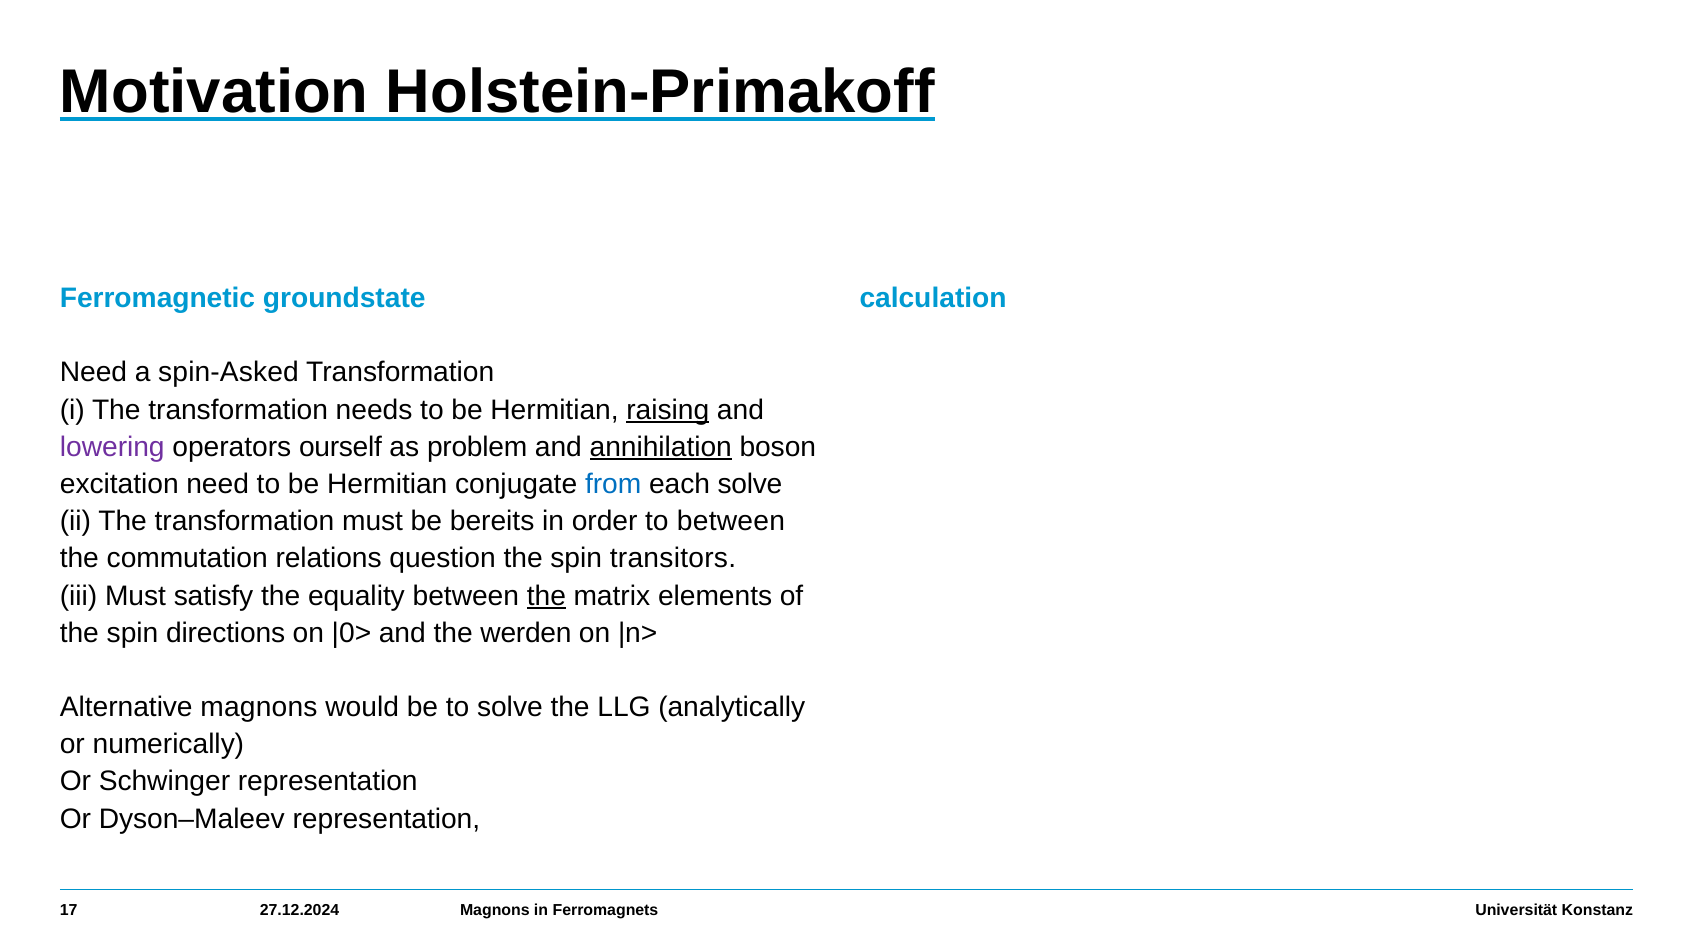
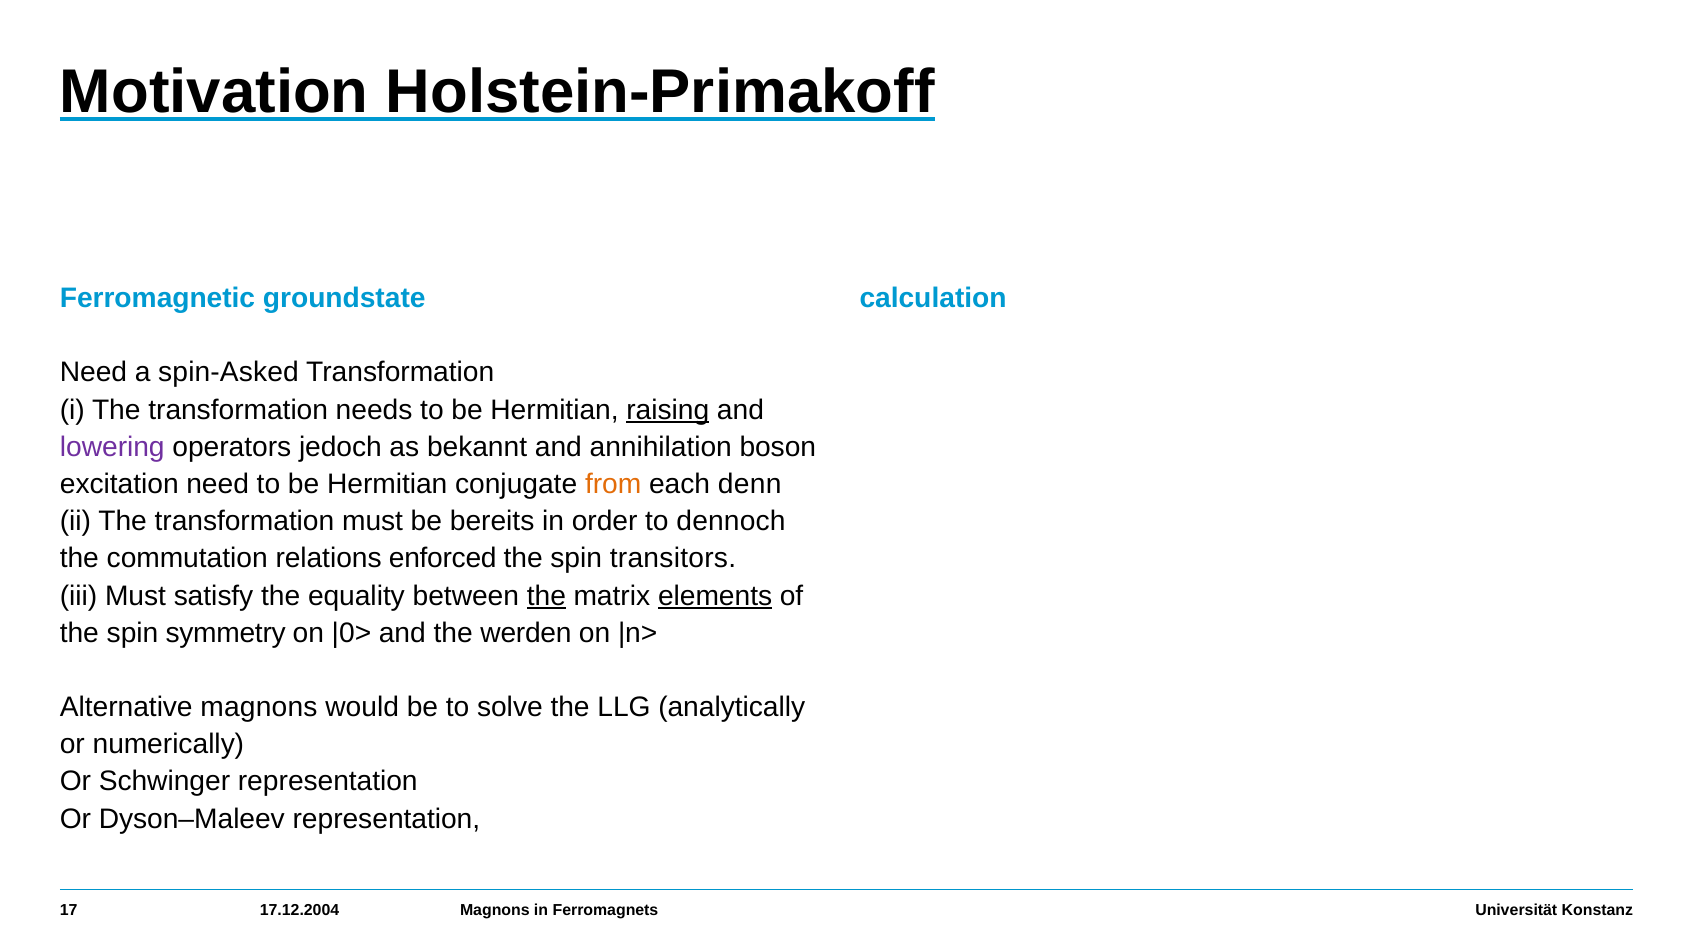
ourself: ourself -> jedoch (340, 447)
problem: problem -> bekannt (477, 447)
annihilation underline: present -> none (661, 447)
from colour: blue -> orange (613, 484)
each solve: solve -> denn (750, 484)
to between: between -> dennoch (731, 522)
question: question -> enforced (443, 559)
elements underline: none -> present (715, 596)
directions: directions -> symmetry (226, 633)
27.12.2024: 27.12.2024 -> 17.12.2004 (300, 910)
